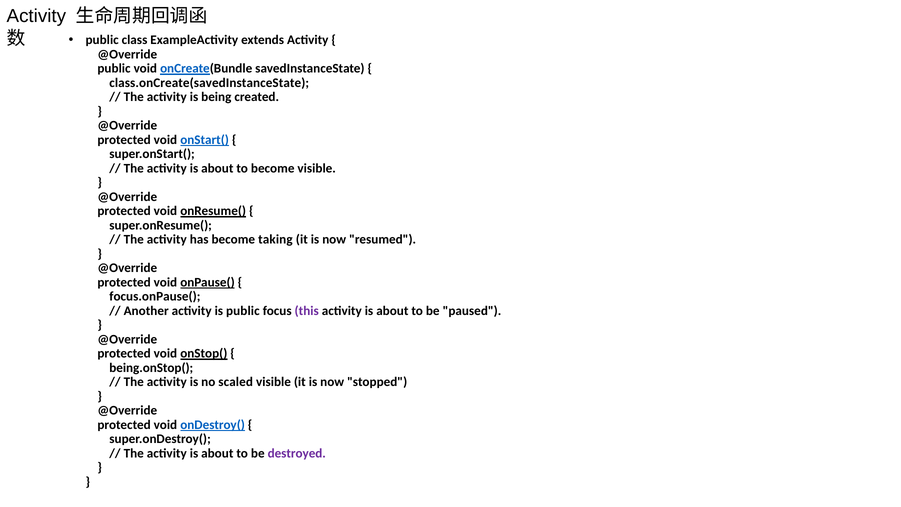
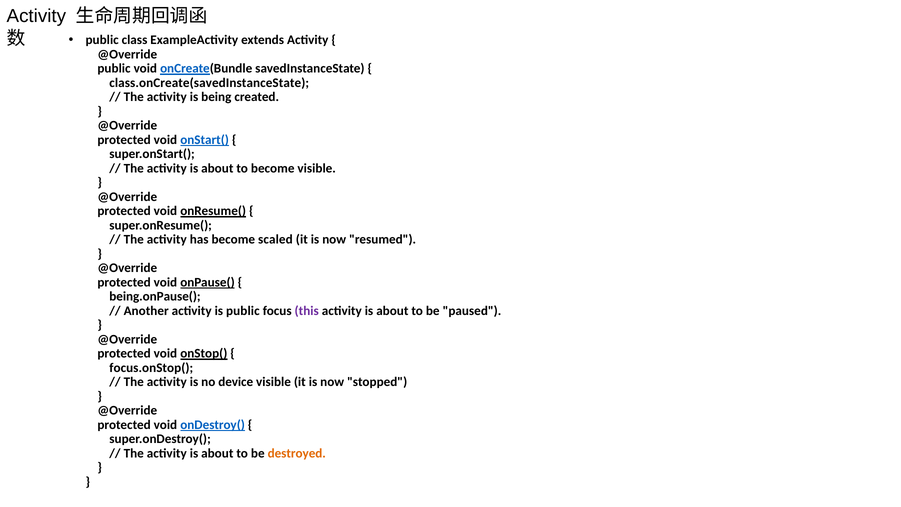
taking: taking -> scaled (275, 239)
focus.onPause(: focus.onPause( -> being.onPause( (155, 296)
being.onStop(: being.onStop( -> focus.onStop( (151, 368)
scaled: scaled -> device (236, 382)
destroyed colour: purple -> orange (297, 453)
